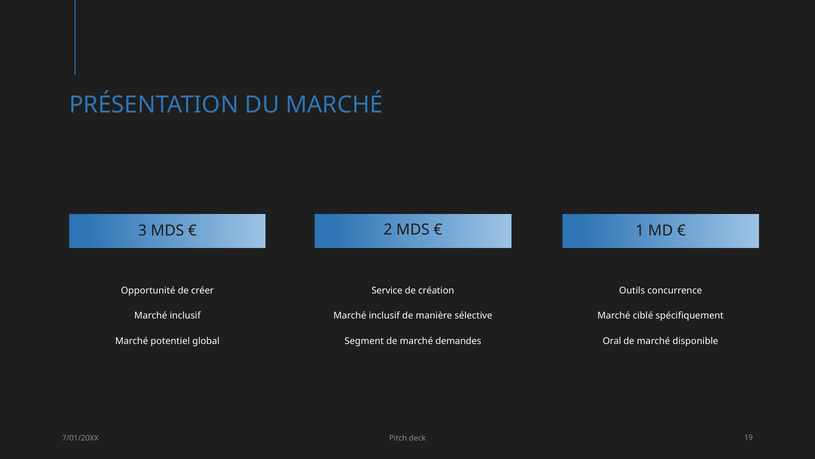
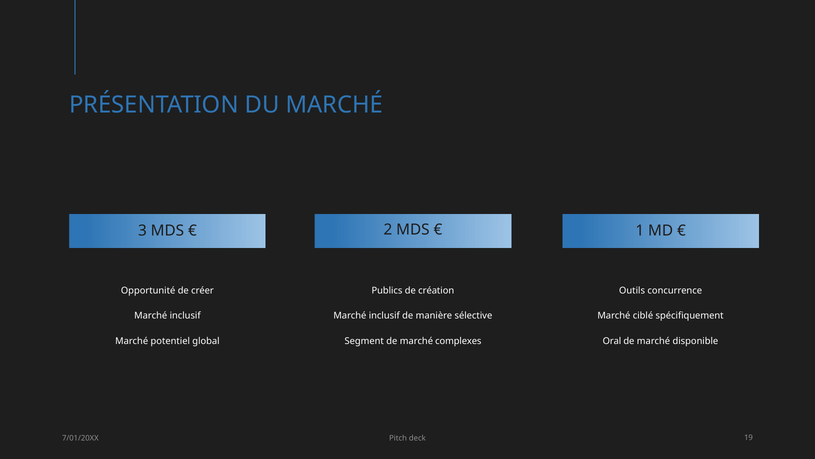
Service: Service -> Publics (387, 290)
demandes: demandes -> complexes (458, 341)
